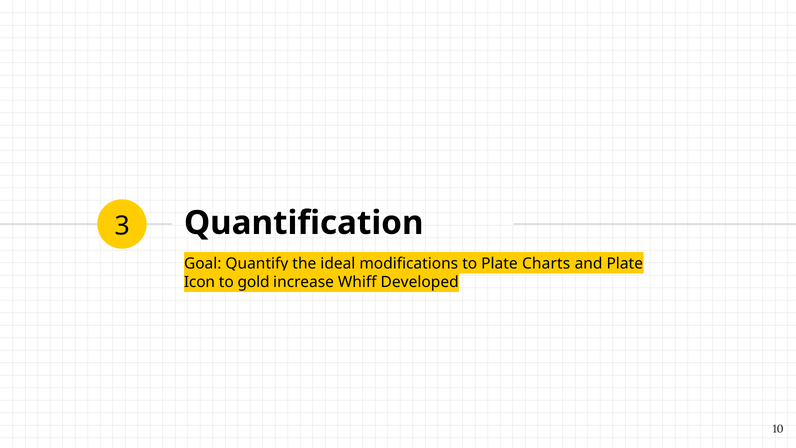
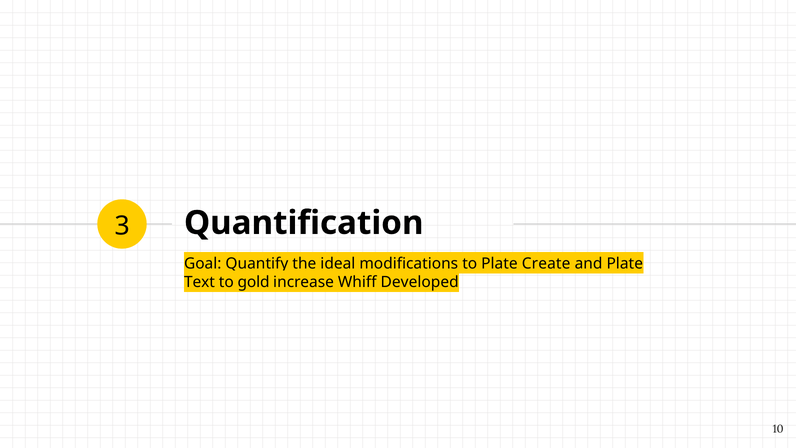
Charts: Charts -> Create (546, 263)
Icon: Icon -> Text (199, 282)
